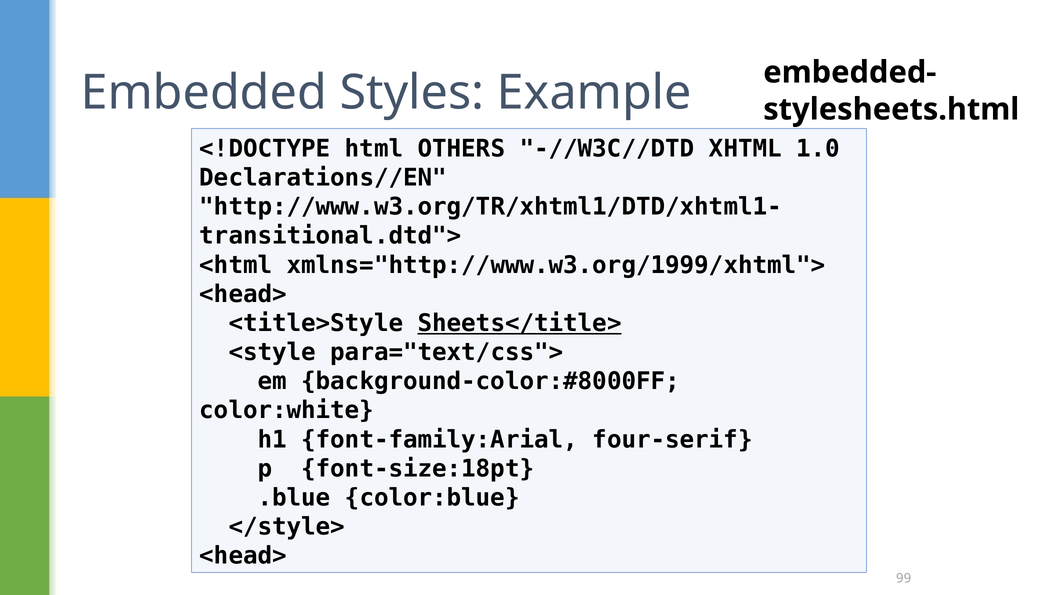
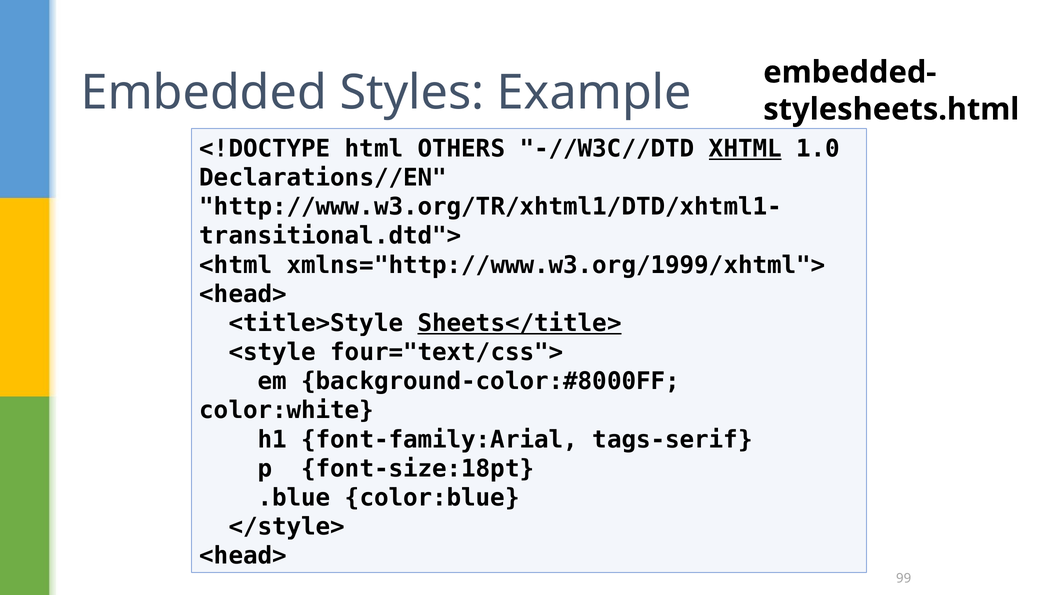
XHTML underline: none -> present (745, 149)
para="text/css">: para="text/css"> -> four="text/css"> (447, 352)
four-serif: four-serif -> tags-serif (673, 440)
